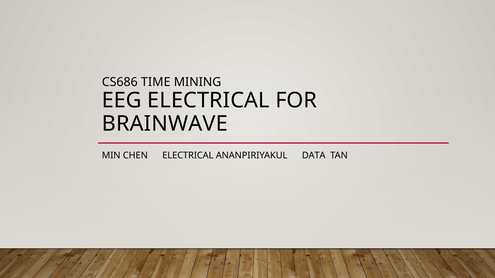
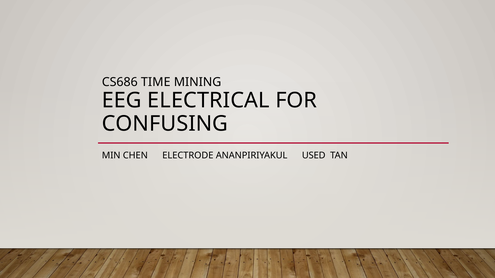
BRAINWAVE: BRAINWAVE -> CONFUSING (165, 124)
CHEN ELECTRICAL: ELECTRICAL -> ELECTRODE (188, 156)
DATA: DATA -> USED (314, 156)
